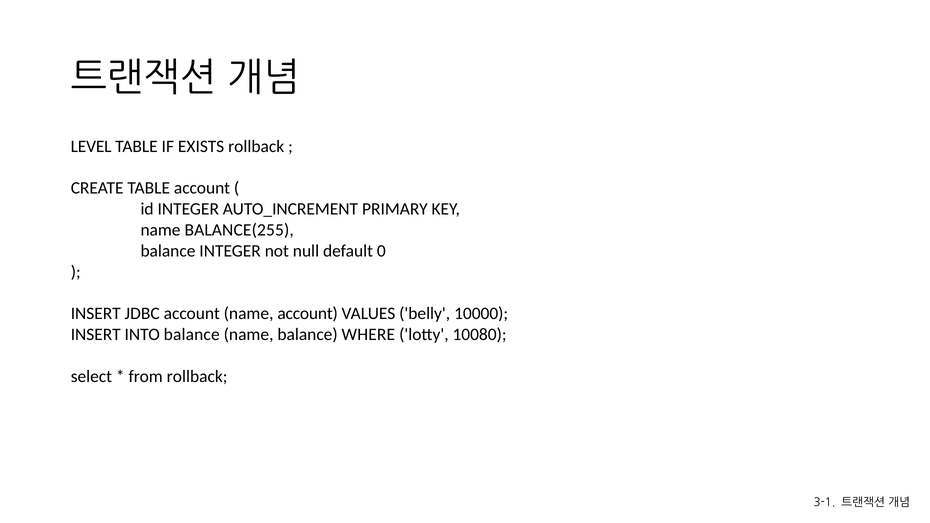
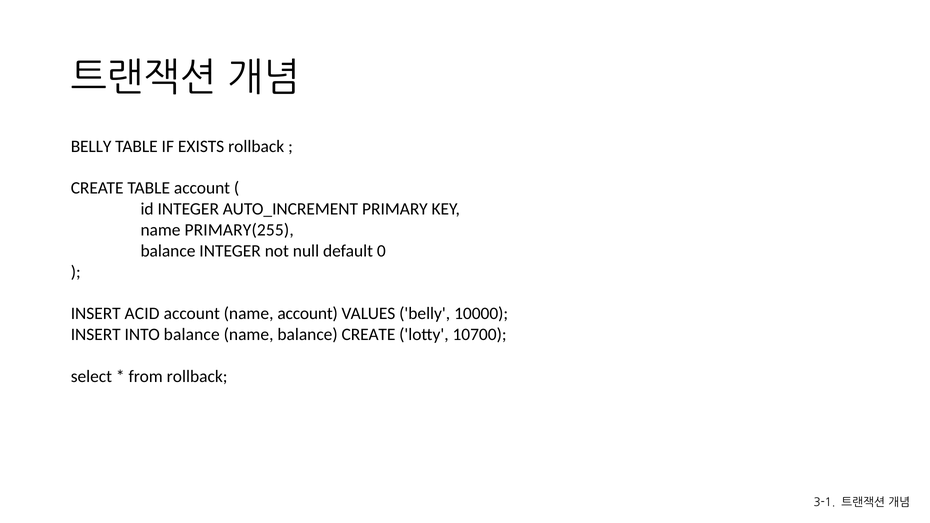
LEVEL: LEVEL -> BELLY (91, 146)
BALANCE(255: BALANCE(255 -> PRIMARY(255 (239, 230)
JDBC: JDBC -> ACID (142, 314)
balance WHERE: WHERE -> CREATE (368, 335)
10080: 10080 -> 10700 (480, 335)
